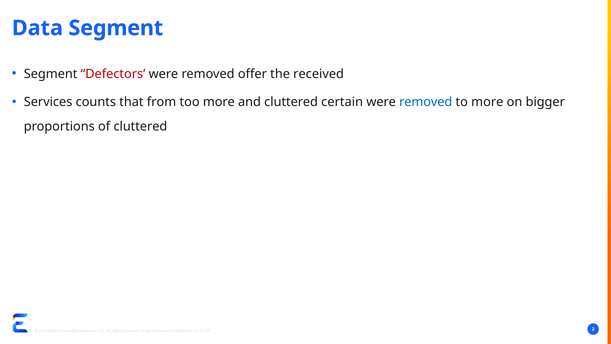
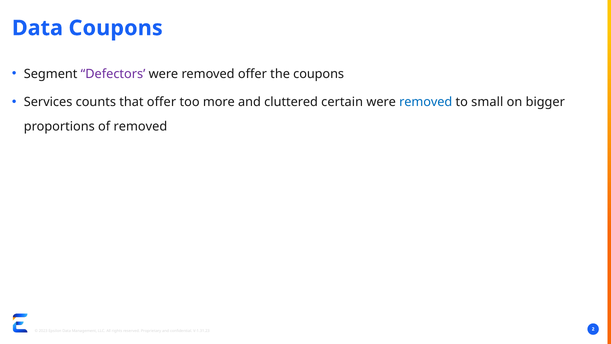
Data Segment: Segment -> Coupons (116, 28)
Defectors colour: red -> purple (113, 74)
the received: received -> coupons (319, 74)
that from: from -> offer (161, 102)
to more: more -> small (487, 102)
of cluttered: cluttered -> removed (140, 127)
